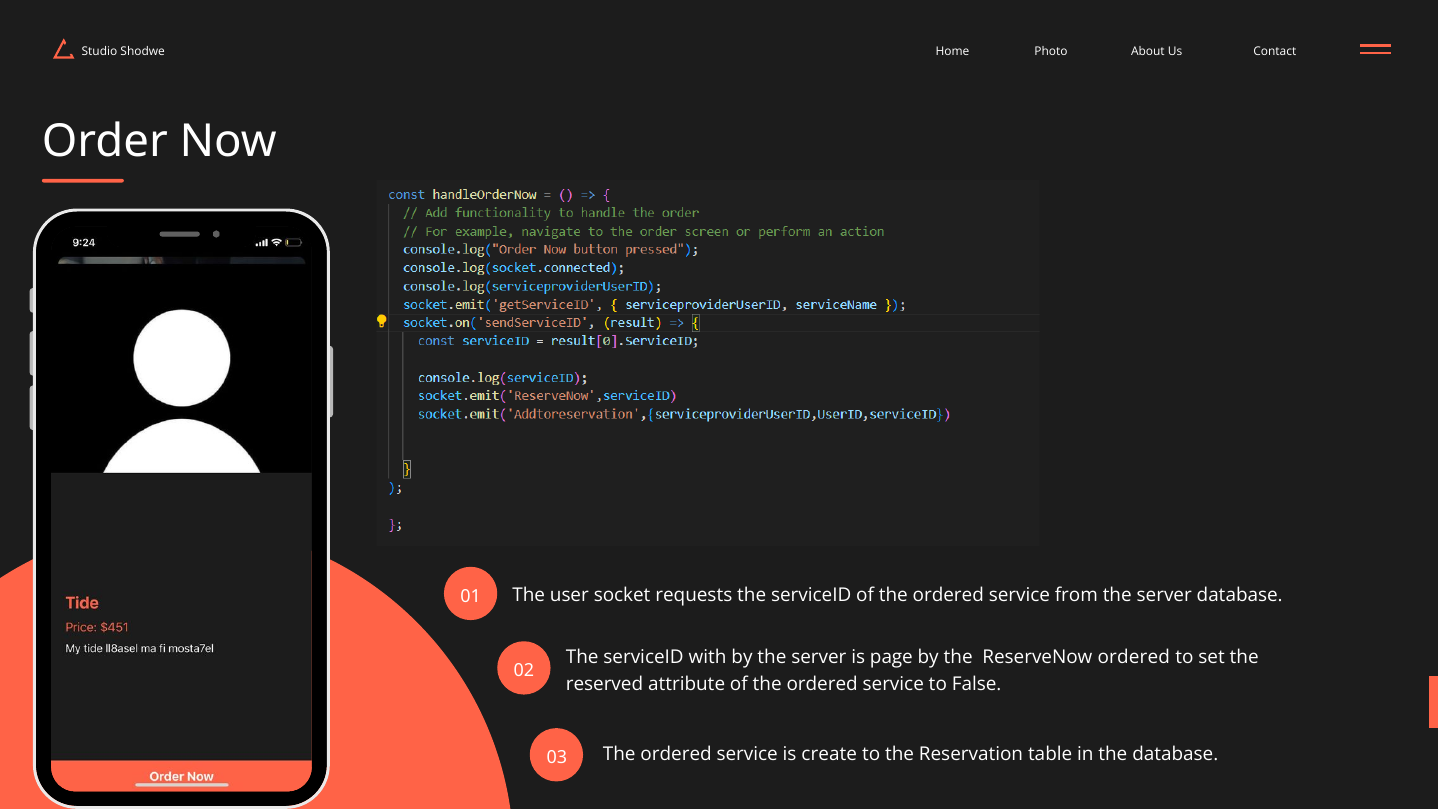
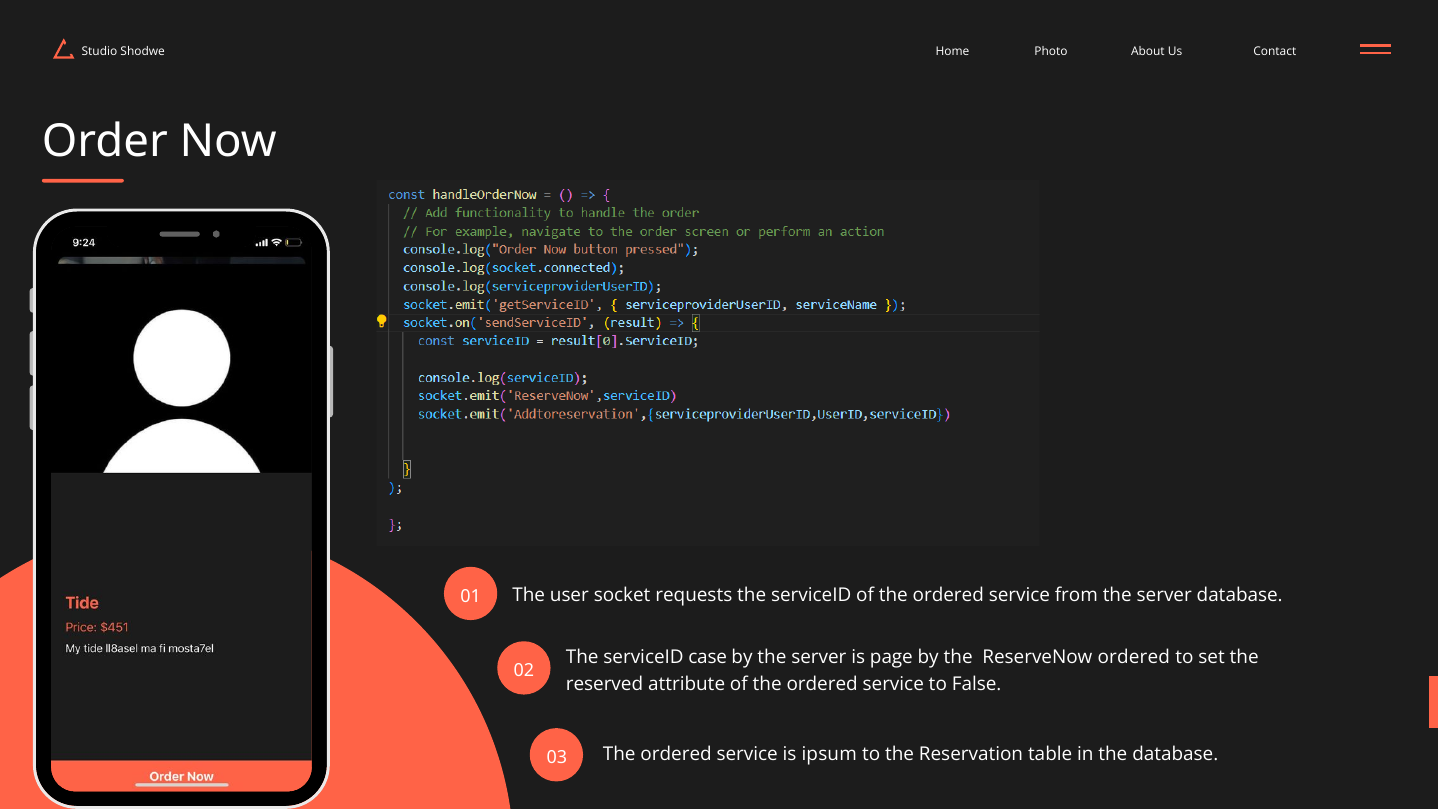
with: with -> case (708, 657)
create: create -> ipsum (829, 754)
